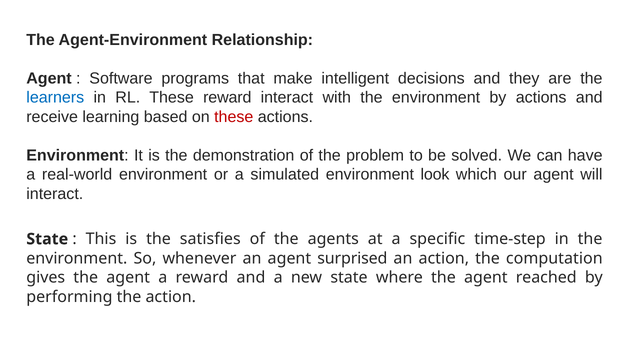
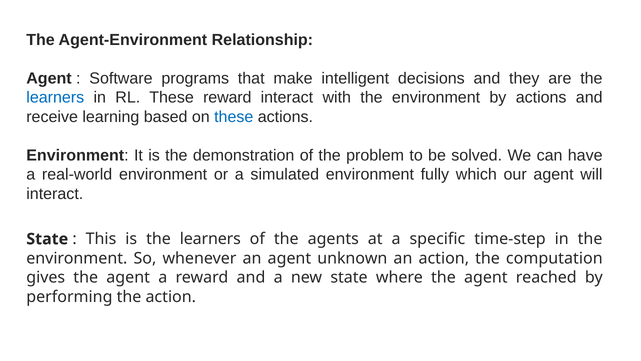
these colour: red -> blue (234, 117)
look: look -> fully (435, 174)
is the satisfies: satisfies -> learners (210, 239)
surprised: surprised -> unknown (352, 258)
